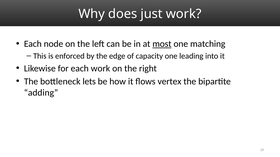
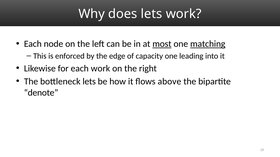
does just: just -> lets (151, 14)
matching underline: none -> present (208, 44)
vertex: vertex -> above (169, 82)
adding: adding -> denote (41, 93)
